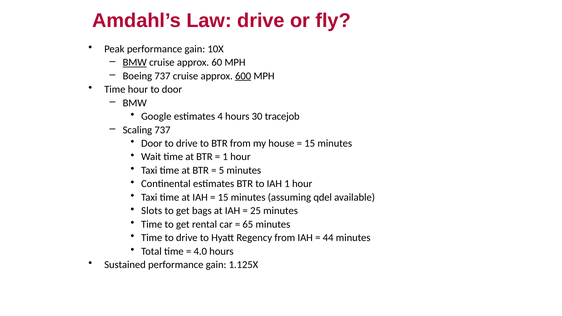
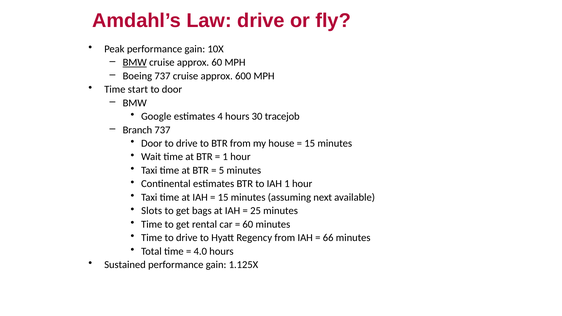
600 underline: present -> none (243, 76)
Time hour: hour -> start (138, 89)
Scaling: Scaling -> Branch (137, 130)
qdel: qdel -> next (323, 197)
65: 65 -> 60 (248, 224)
44: 44 -> 66 (328, 238)
